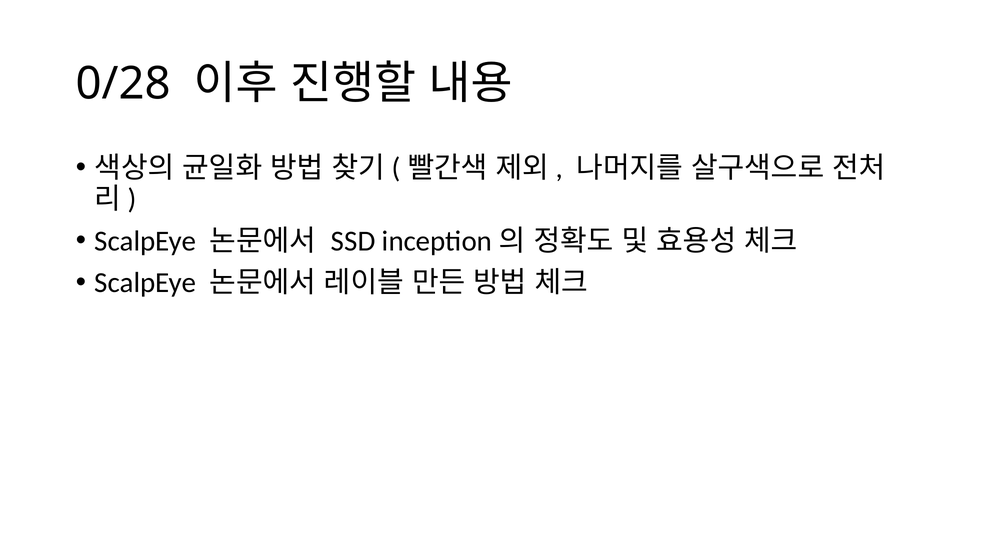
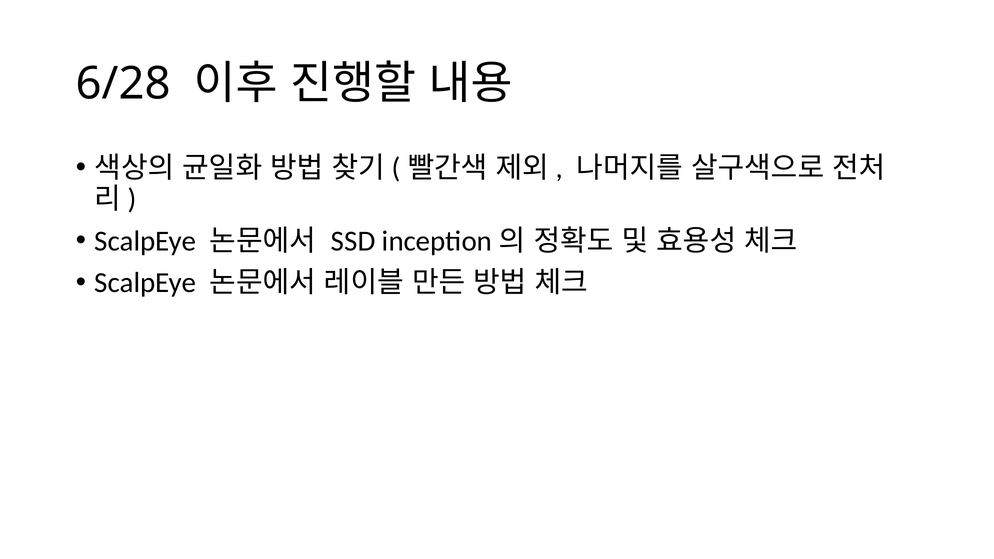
0/28: 0/28 -> 6/28 (123, 83)
